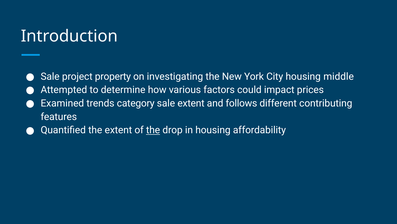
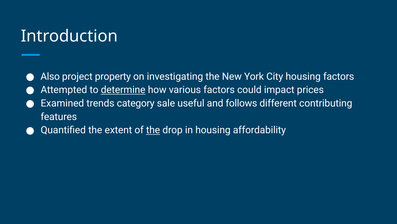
Sale: Sale -> Also (50, 76)
housing middle: middle -> factors (339, 76)
determine underline: none -> present (123, 90)
sale extent: extent -> useful (191, 103)
